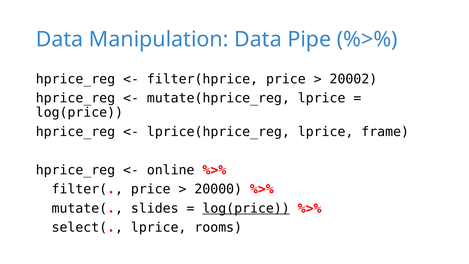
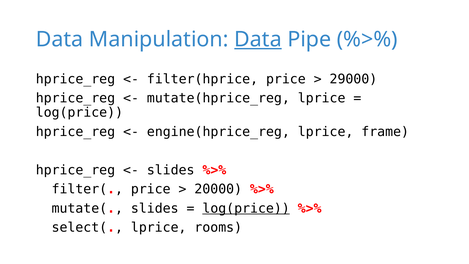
Data underline: none -> present (258, 39)
20002: 20002 -> 29000 (353, 79)
lprice(hprice_reg: lprice(hprice_reg -> engine(hprice_reg (218, 132)
online: online -> slides (171, 170)
